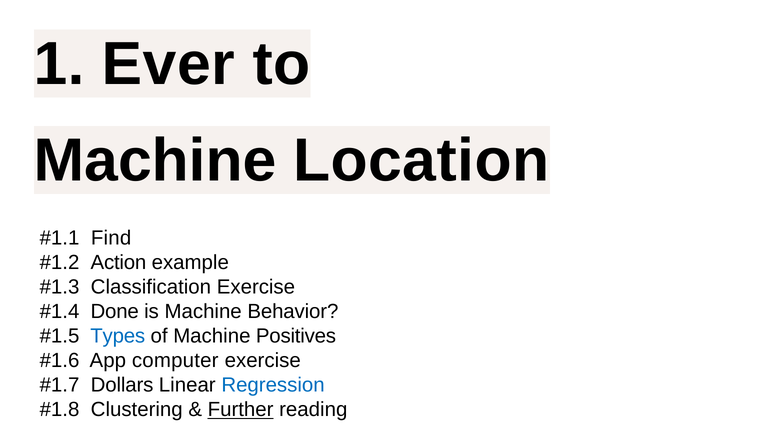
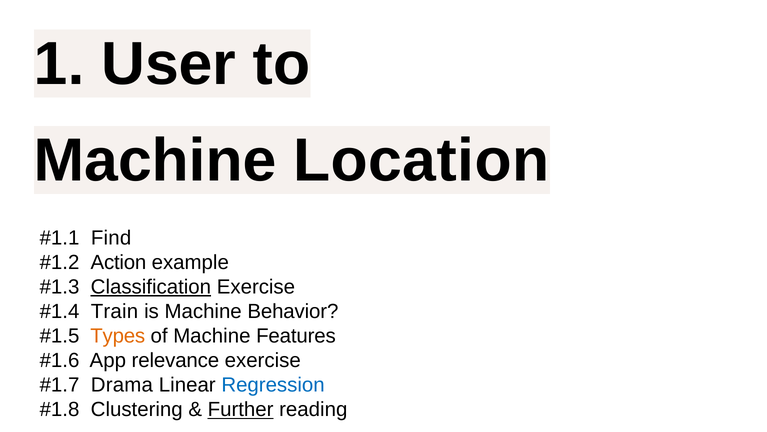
Ever: Ever -> User (169, 64)
Classification underline: none -> present (151, 287)
Done: Done -> Train (114, 311)
Types colour: blue -> orange (118, 336)
Positives: Positives -> Features (296, 336)
computer: computer -> relevance (175, 360)
Dollars: Dollars -> Drama (122, 385)
